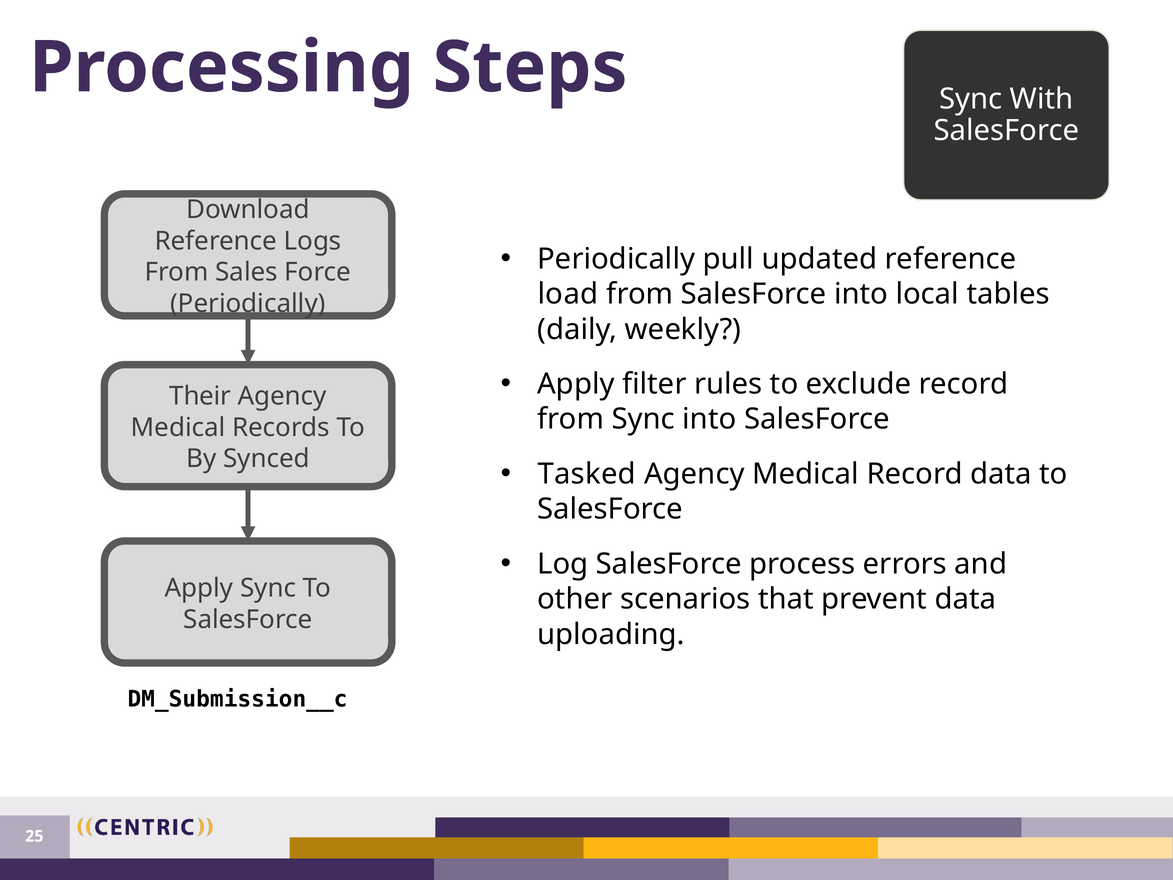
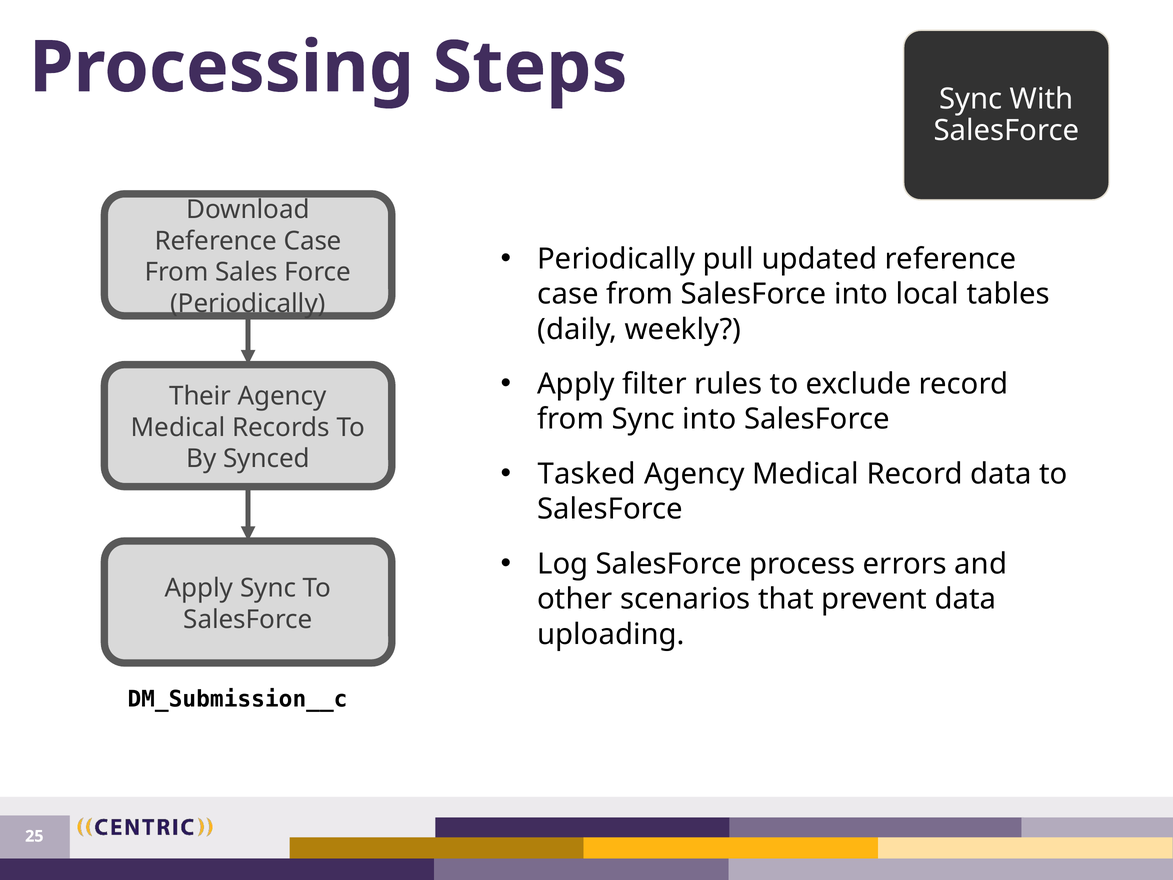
Logs: Logs -> Case (313, 241)
load: load -> case (568, 294)
